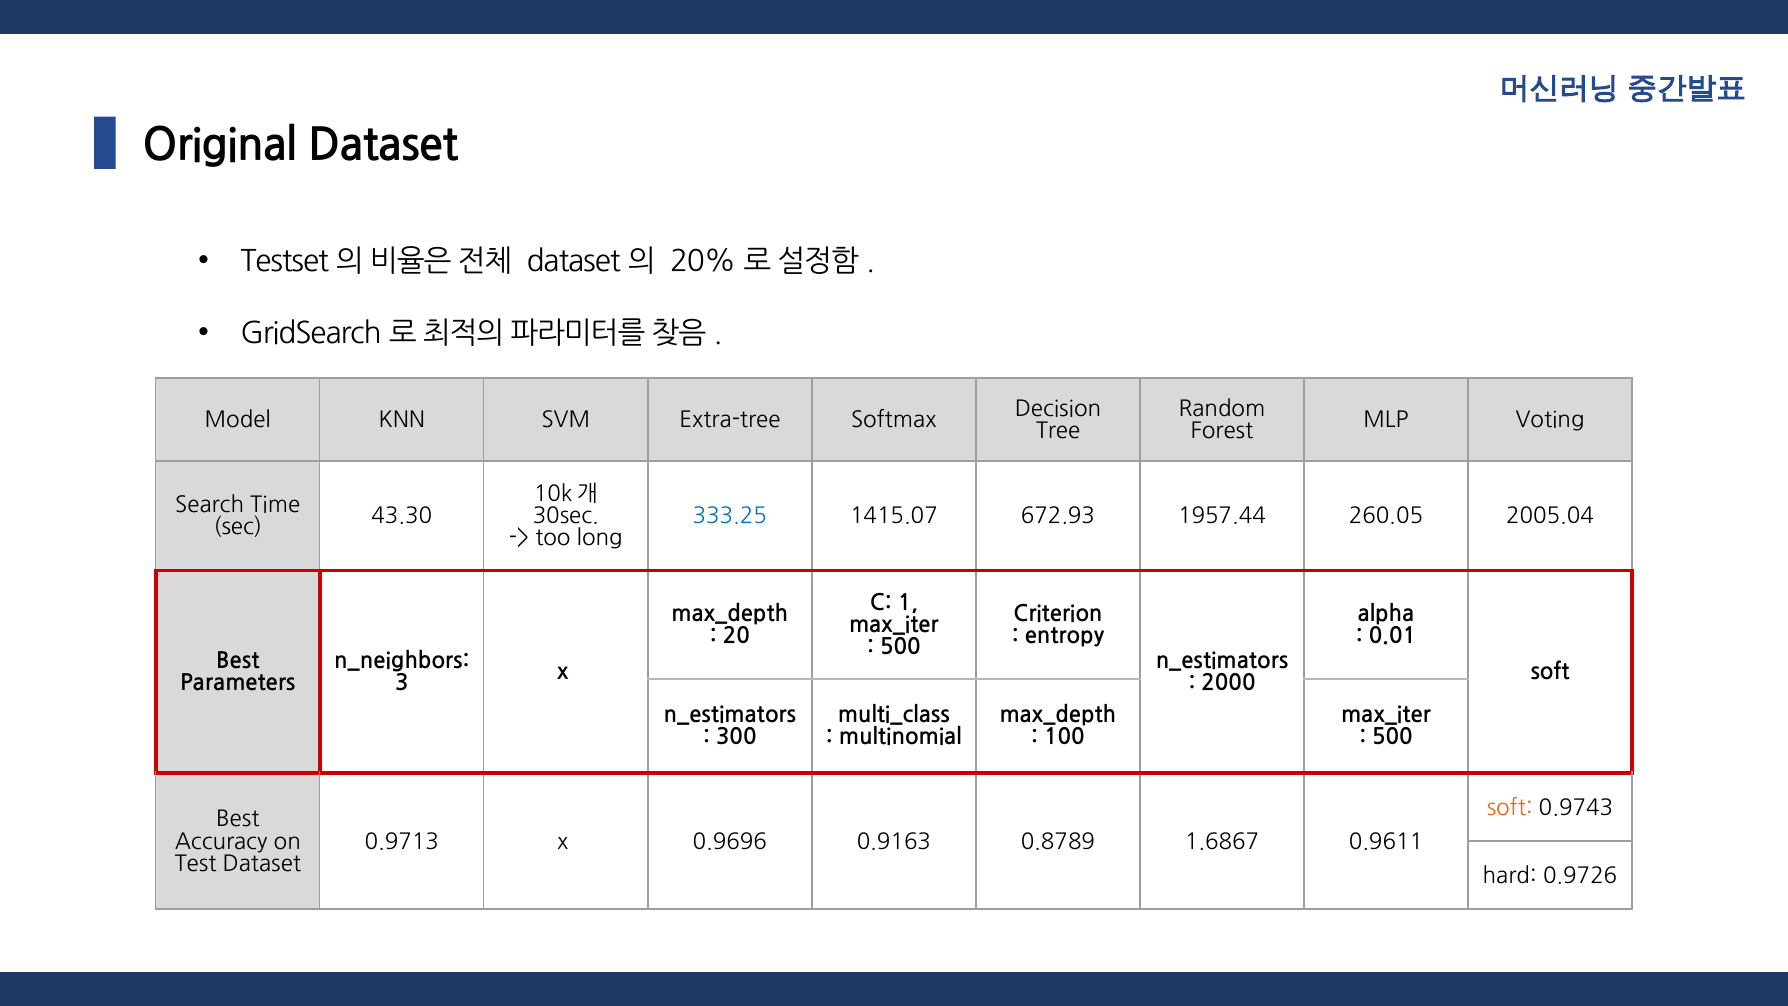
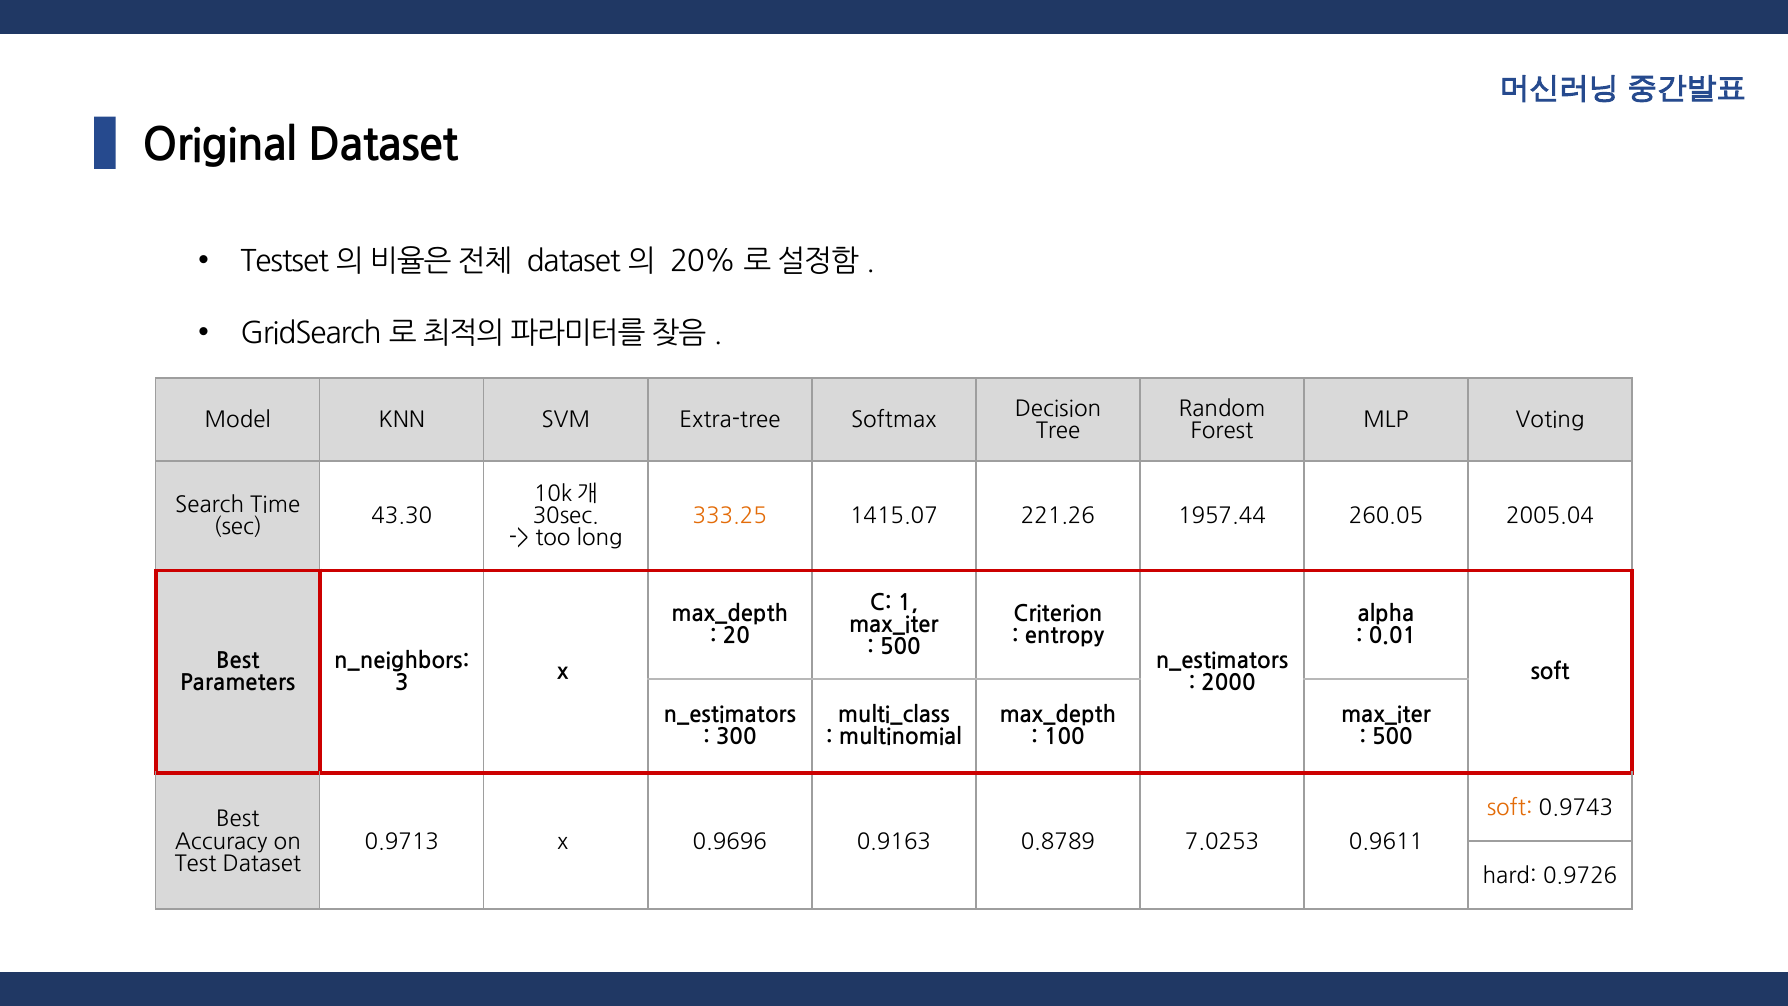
333.25 colour: blue -> orange (730, 516)
672.93: 672.93 -> 221.26 (1058, 516)
1.6867: 1.6867 -> 7.0253 (1222, 841)
